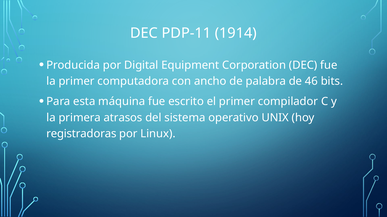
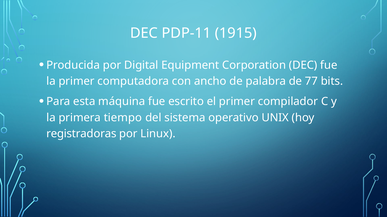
1914: 1914 -> 1915 (236, 33)
46: 46 -> 77 (311, 82)
atrasos: atrasos -> tiempo (123, 118)
